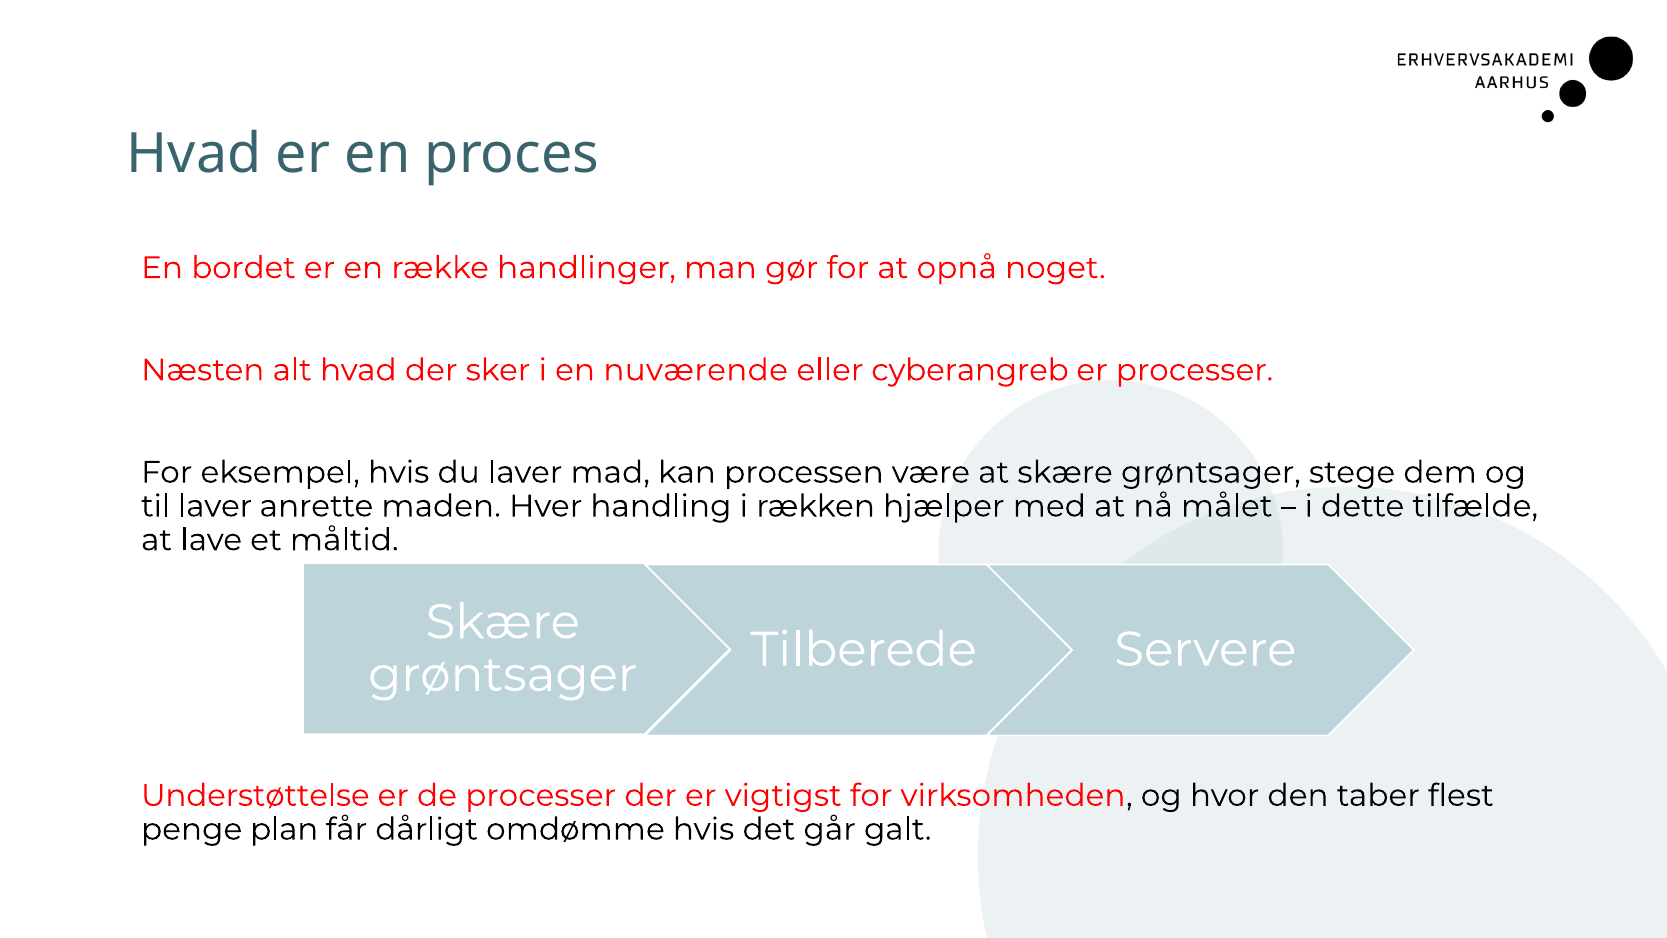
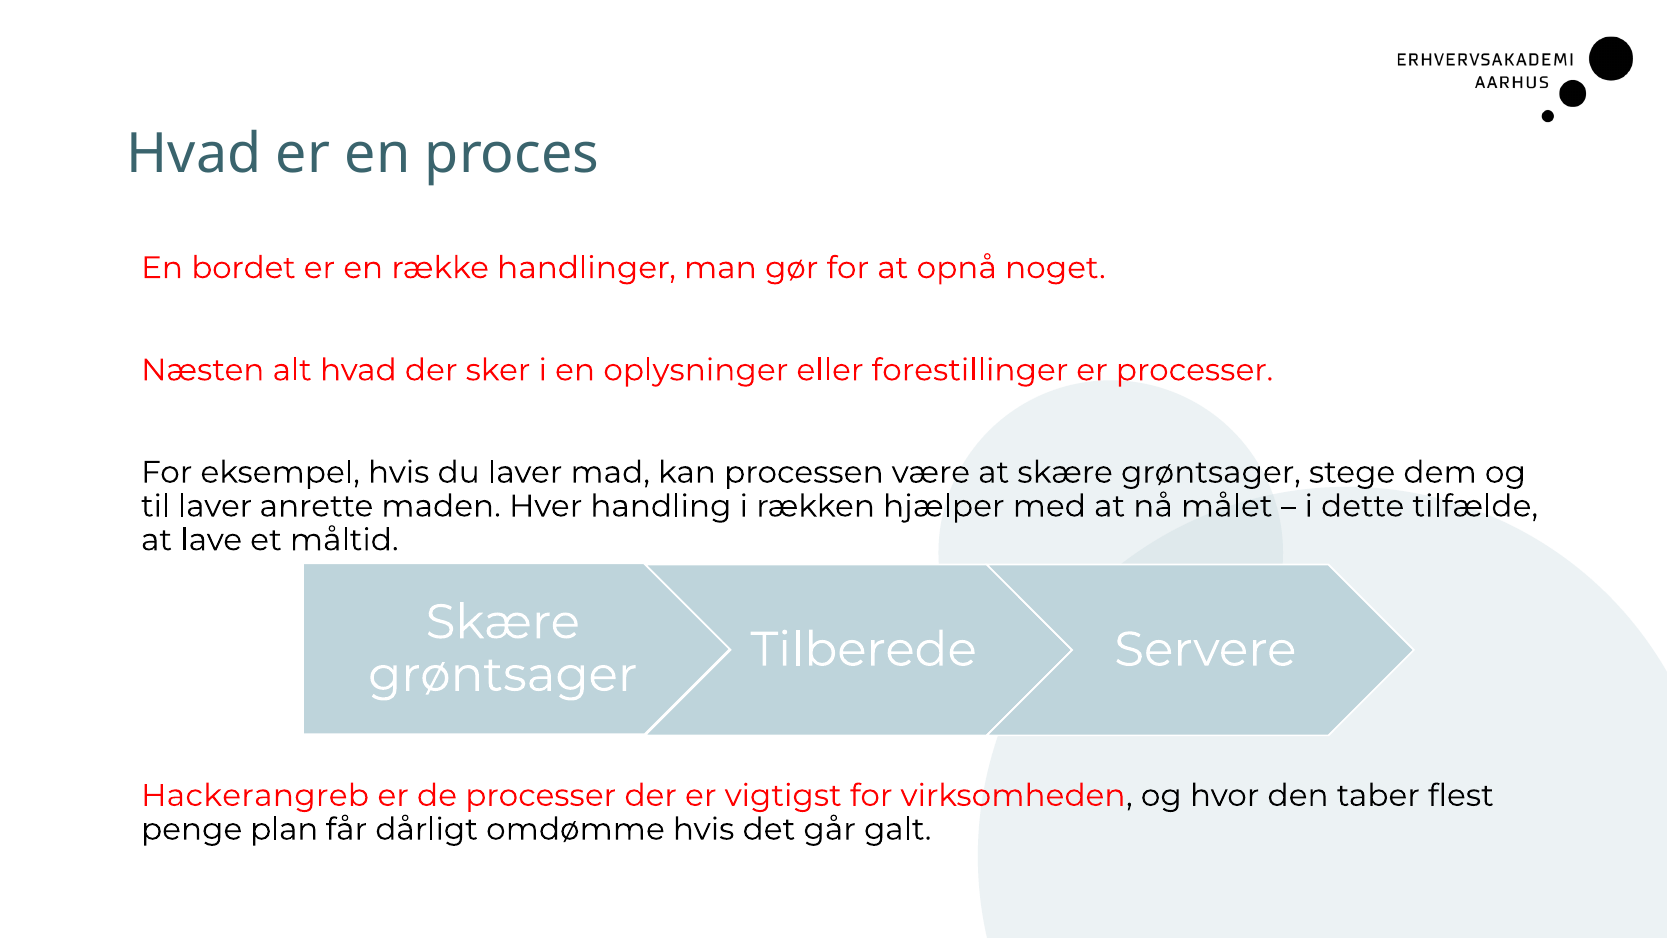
nuværende: nuværende -> oplysninger (696, 370)
cyberangreb: cyberangreb -> forestillinger (970, 370)
Understøttelse: Understøttelse -> Hackerangreb (255, 795)
